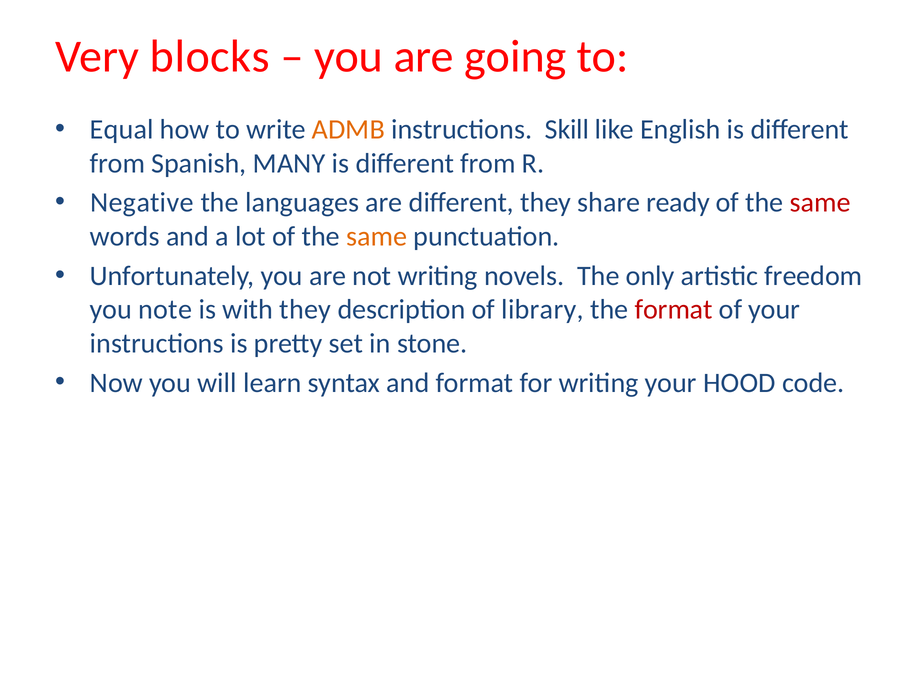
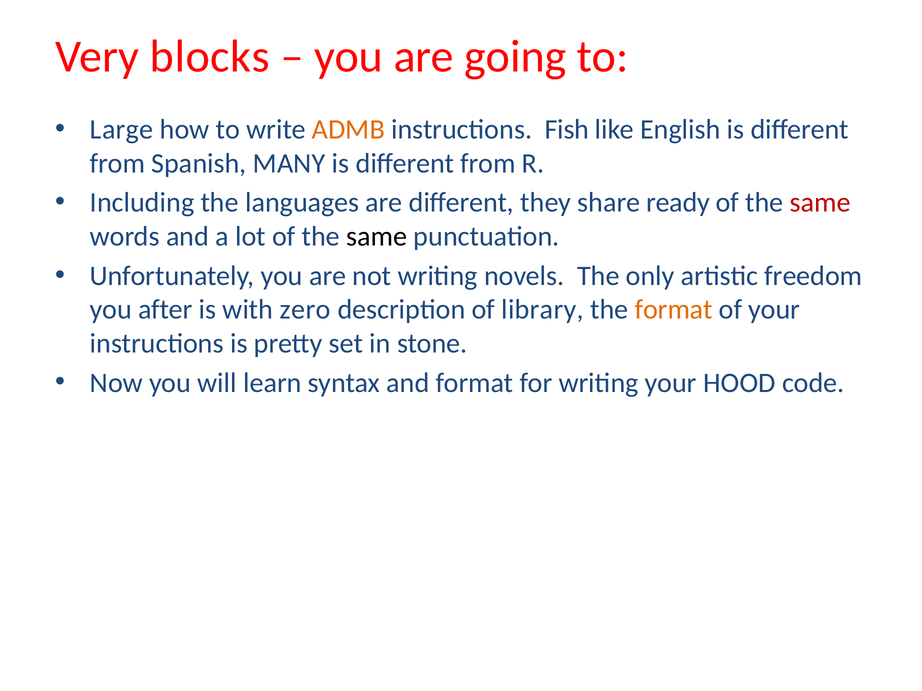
Equal: Equal -> Large (122, 130)
Skill: Skill -> Fish (567, 130)
Negative: Negative -> Including (142, 203)
same colour: orange -> black (377, 237)
note: note -> after (165, 310)
with they: they -> zero (305, 310)
format colour: red -> orange (674, 310)
